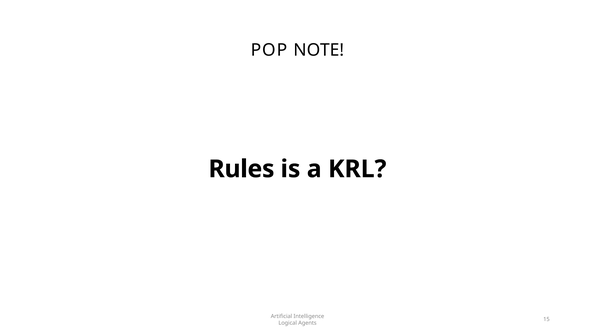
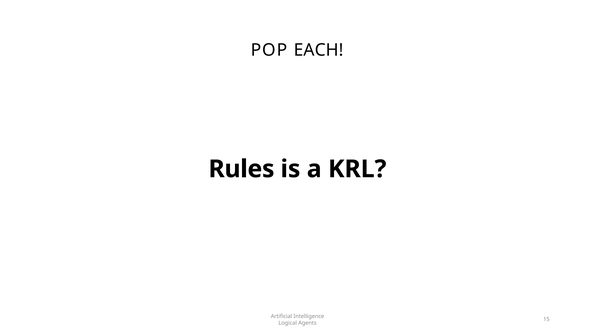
NOTE: NOTE -> EACH (319, 50)
